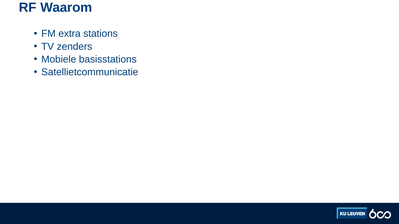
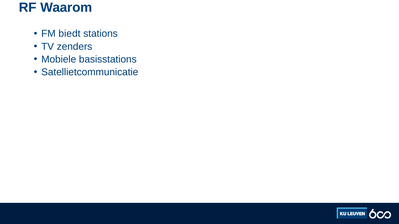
extra: extra -> biedt (69, 34)
